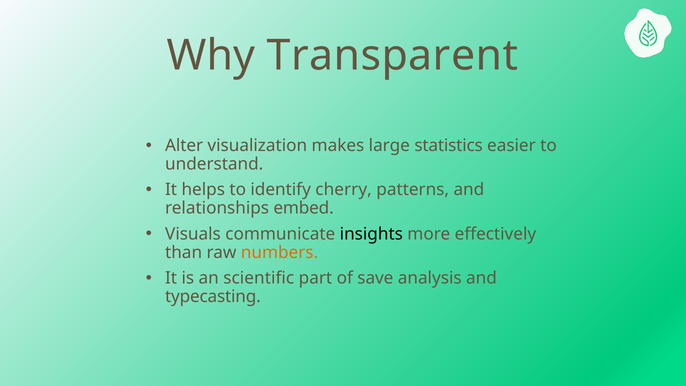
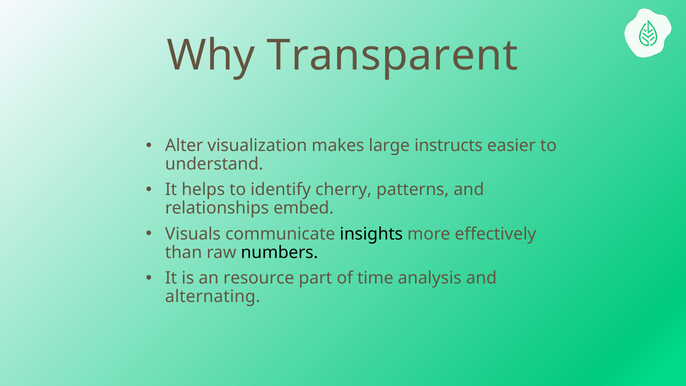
statistics: statistics -> instructs (449, 146)
numbers colour: orange -> black (279, 252)
scientific: scientific -> resource (259, 278)
save: save -> time (375, 278)
typecasting: typecasting -> alternating (213, 297)
